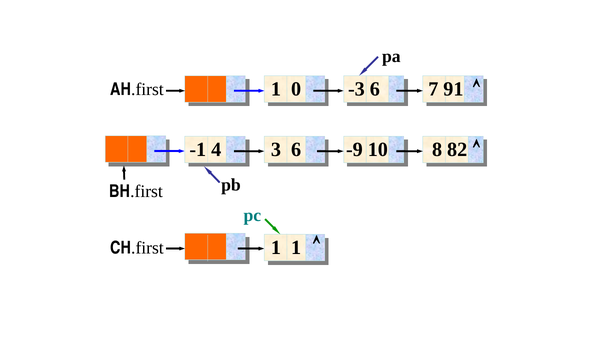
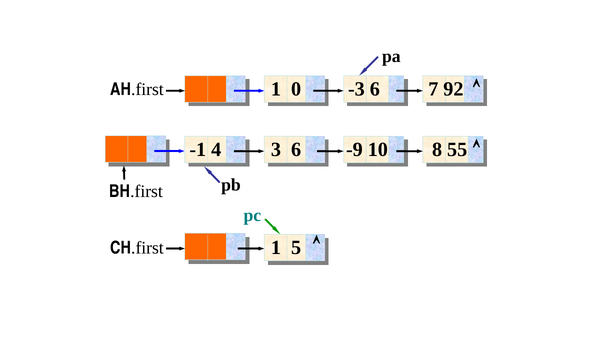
91: 91 -> 92 (453, 89)
82: 82 -> 55 (457, 149)
1 1: 1 -> 5 (296, 248)
